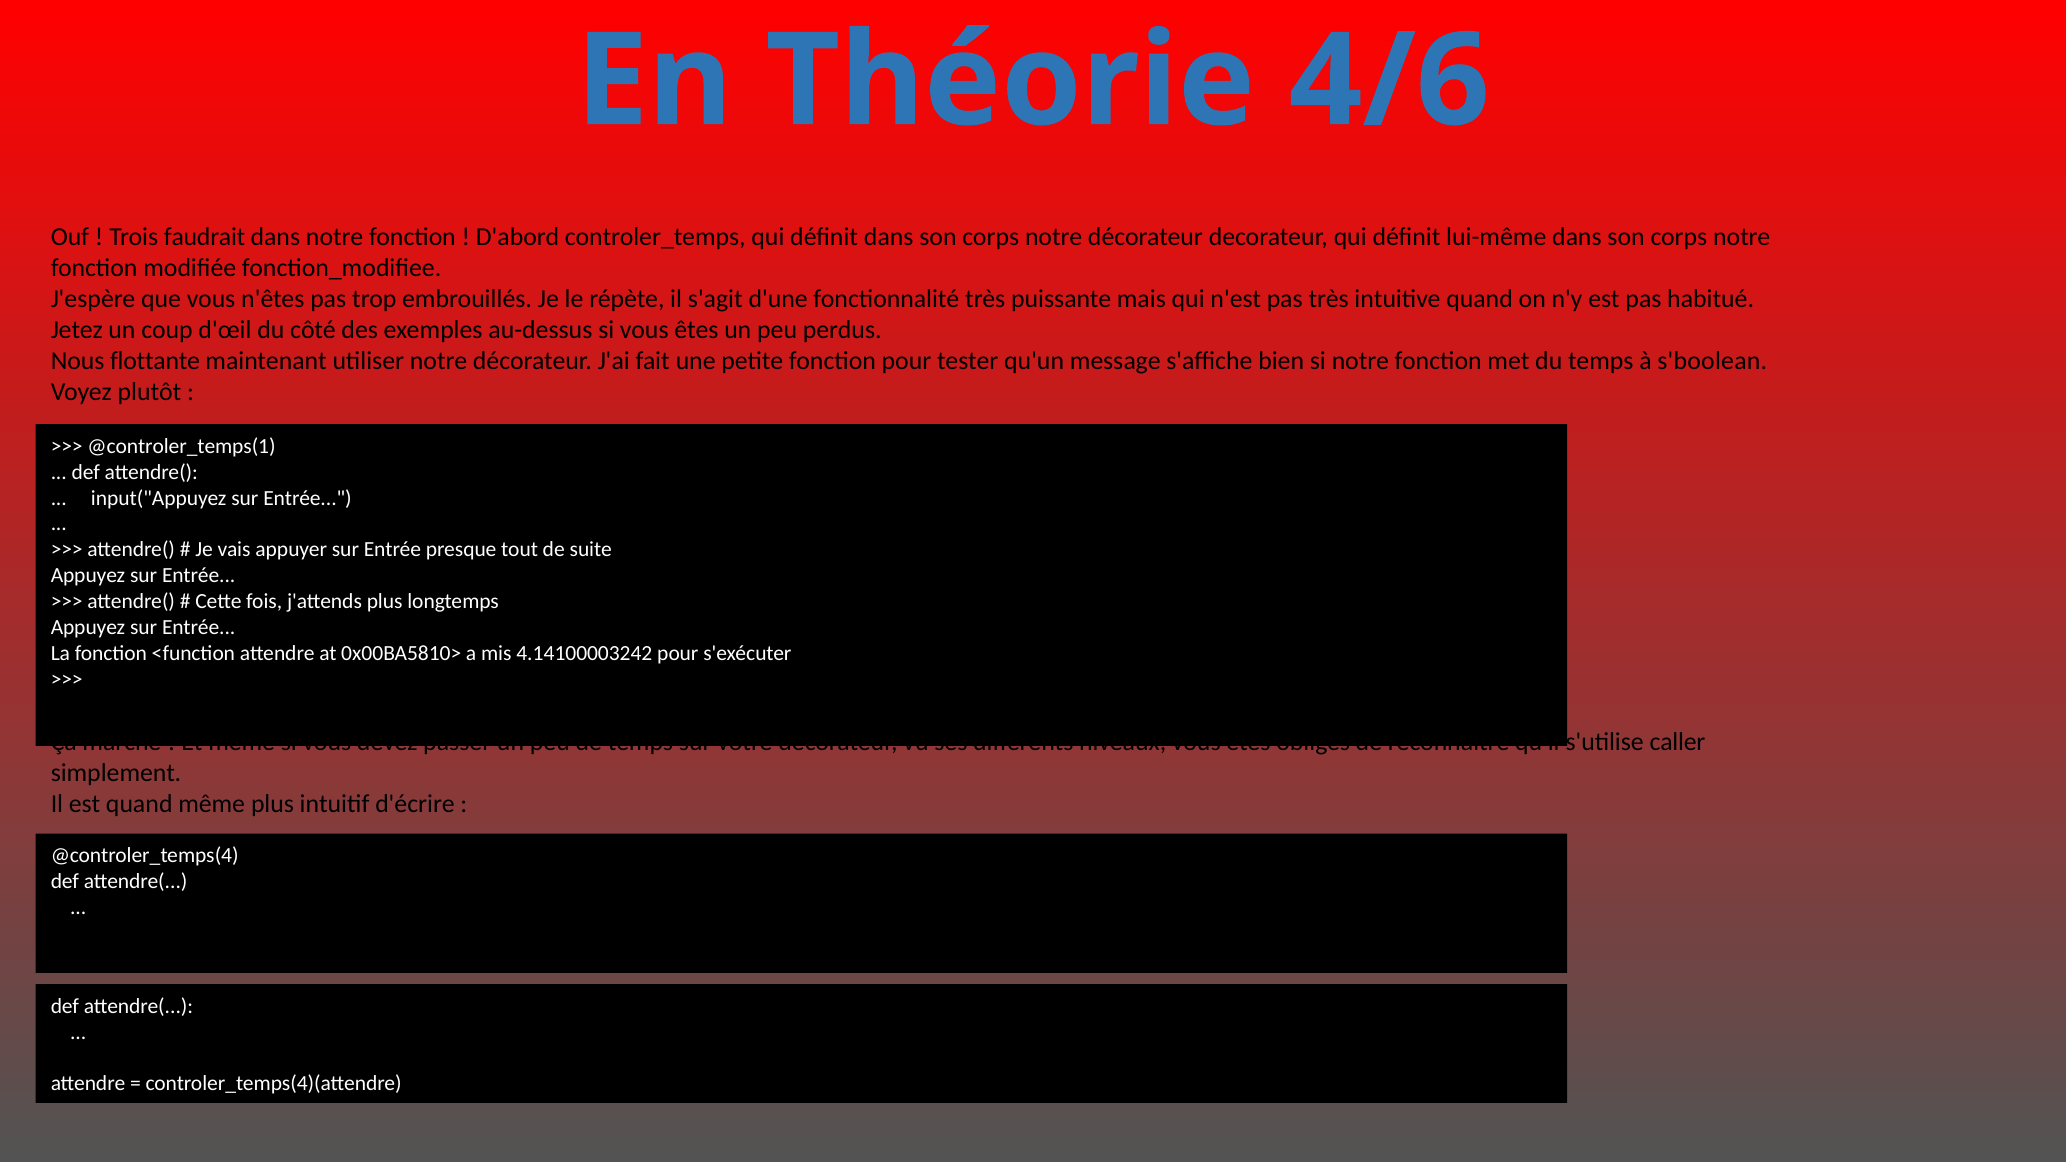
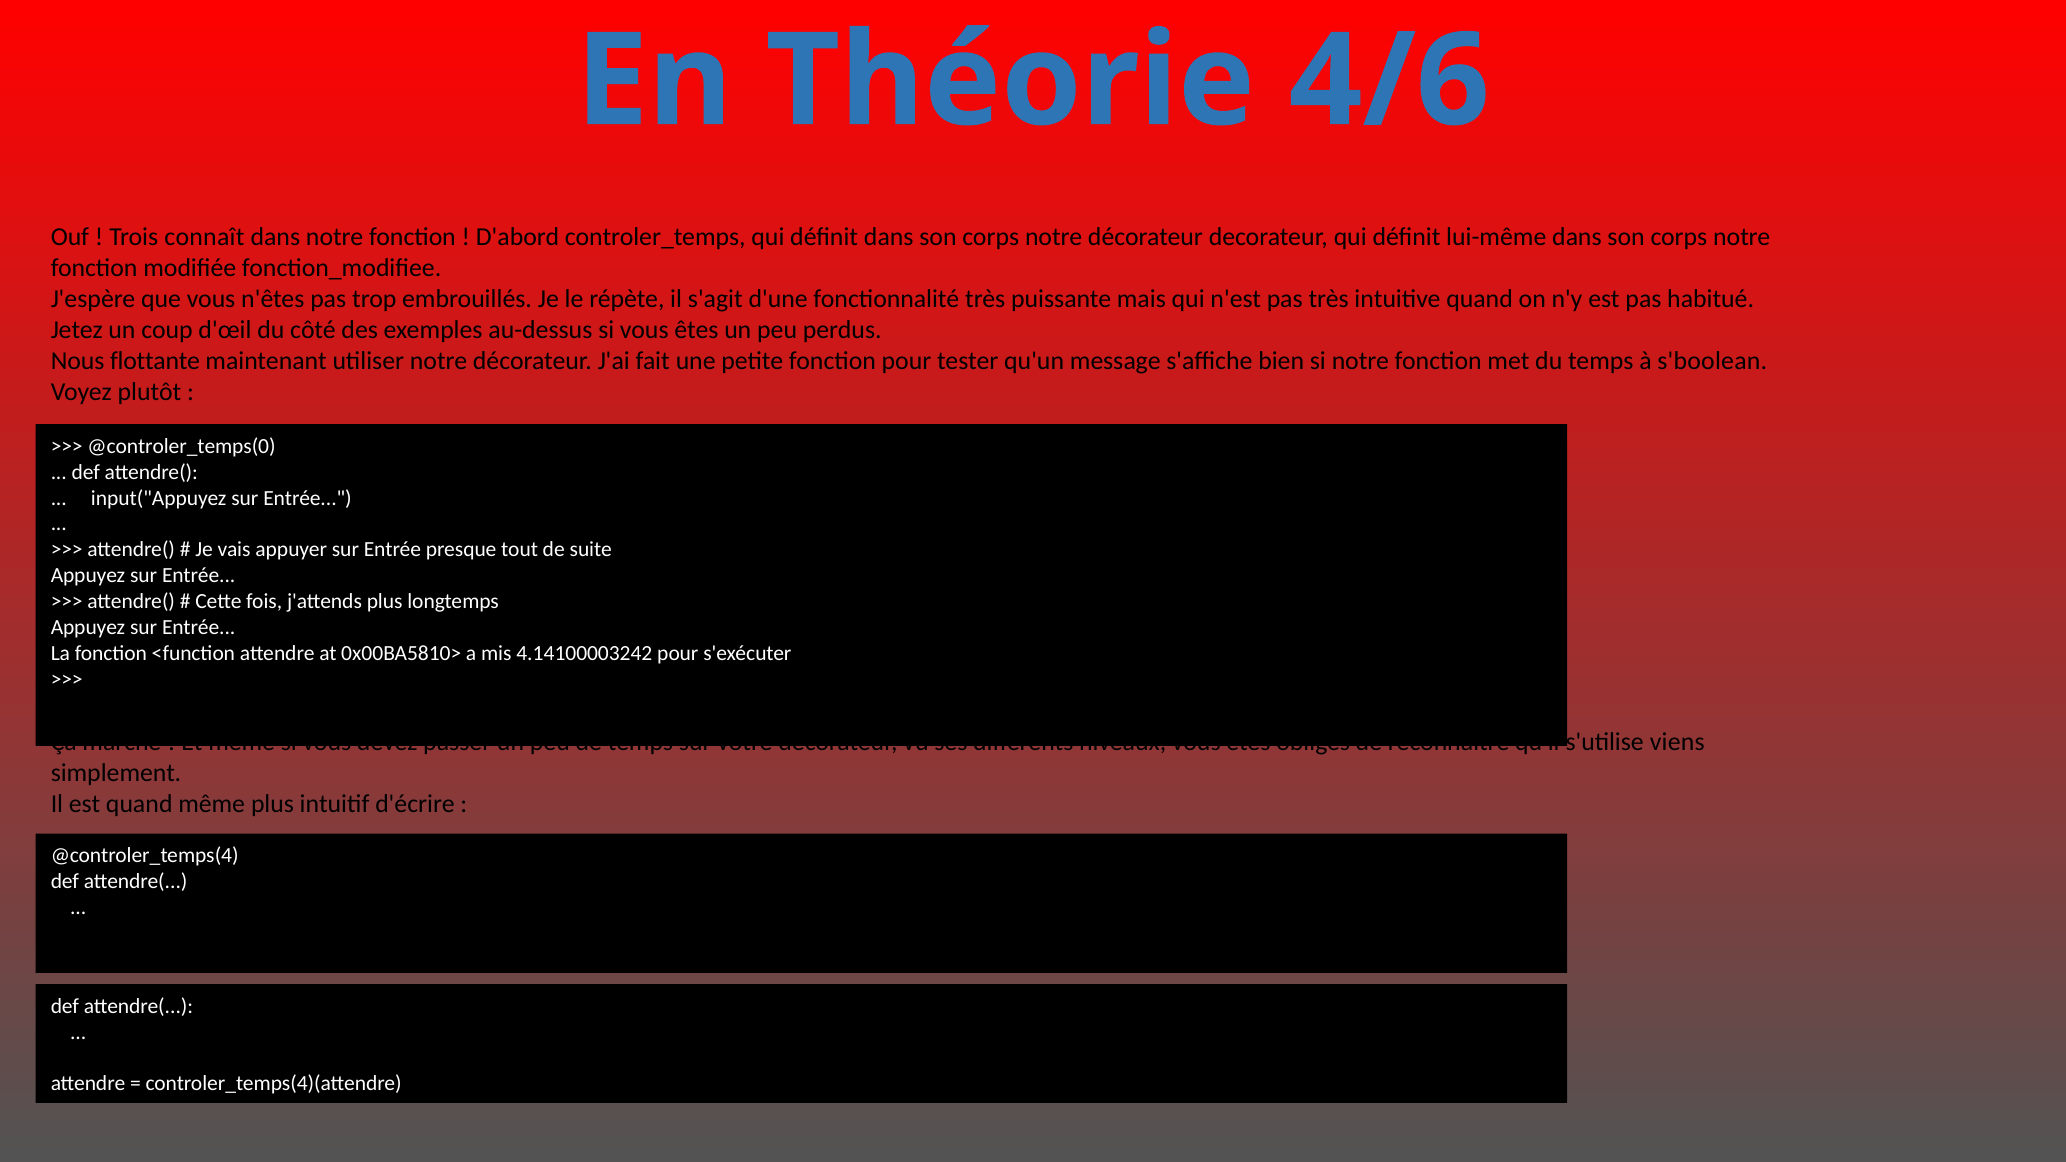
faudrait: faudrait -> connaît (204, 237)
@controler_temps(1: @controler_temps(1 -> @controler_temps(0 (181, 446)
caller: caller -> viens (1677, 742)
